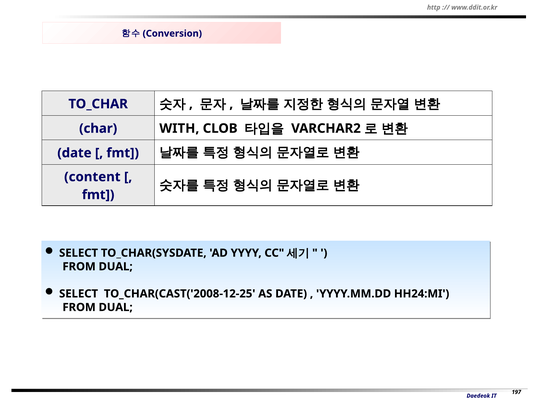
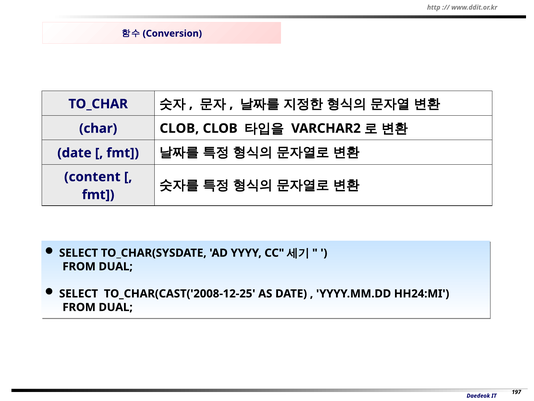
char WITH: WITH -> CLOB (179, 128)
